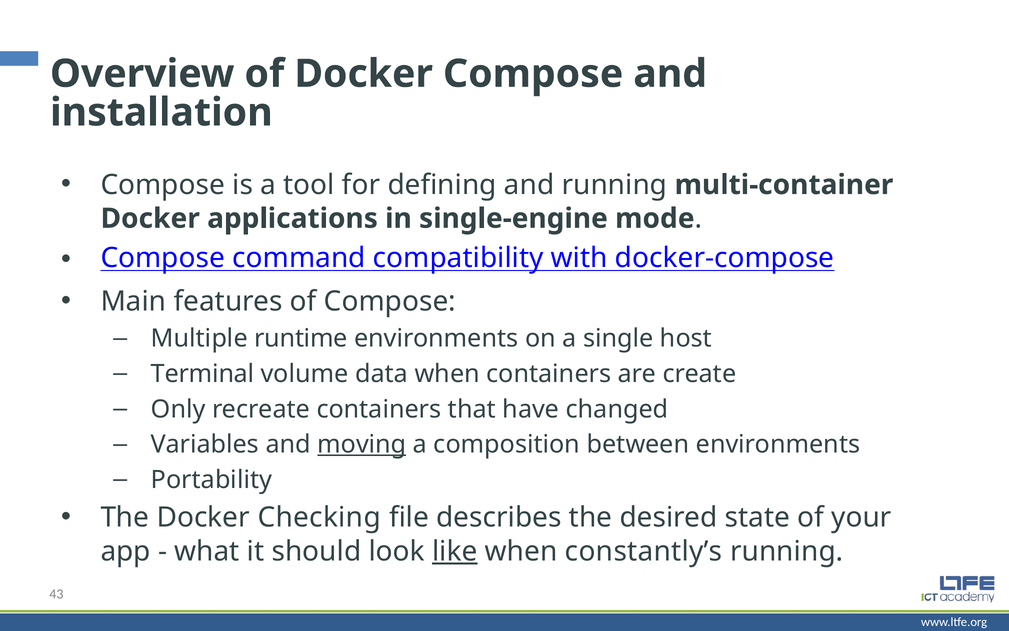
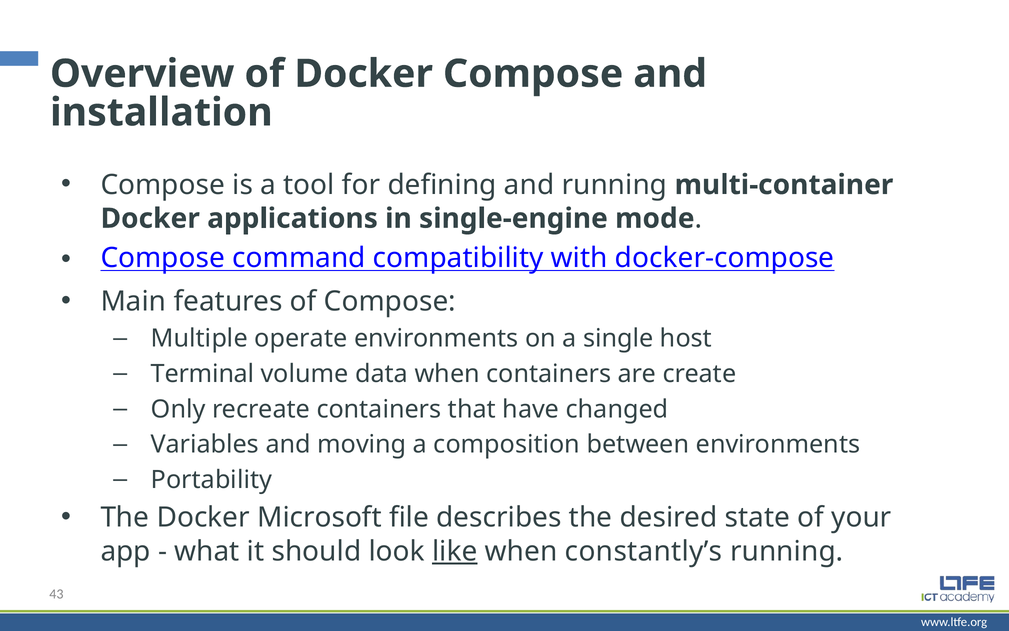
runtime: runtime -> operate (301, 338)
moving underline: present -> none (362, 444)
Checking: Checking -> Microsoft (319, 517)
